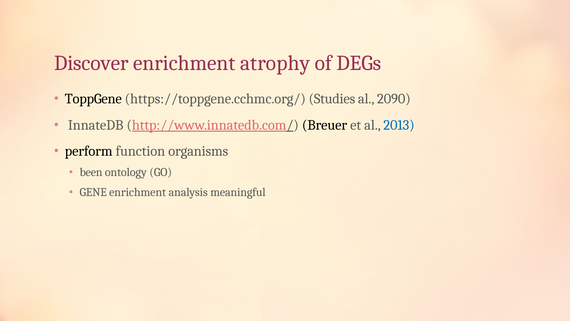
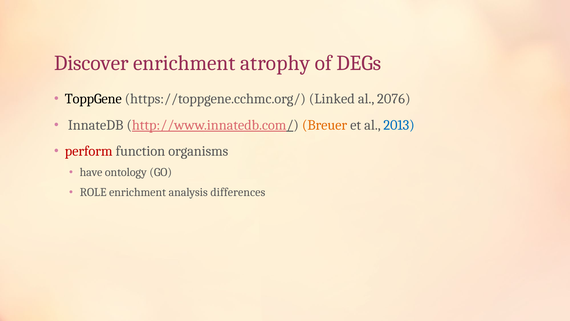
Studies: Studies -> Linked (332, 99)
2090: 2090 -> 2076 (394, 99)
Breuer colour: black -> orange (325, 125)
perform colour: black -> red (89, 151)
been: been -> have (91, 172)
GENE: GENE -> ROLE (93, 192)
meaningful: meaningful -> differences (238, 192)
